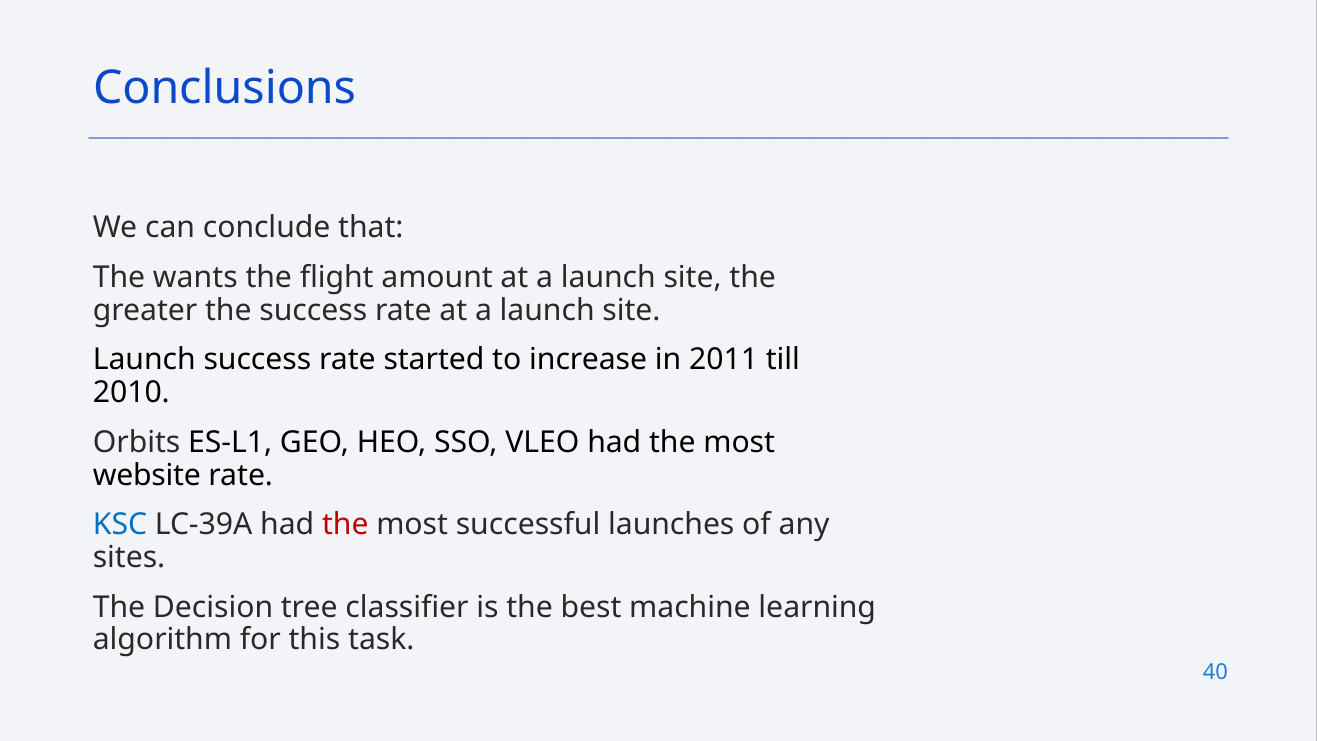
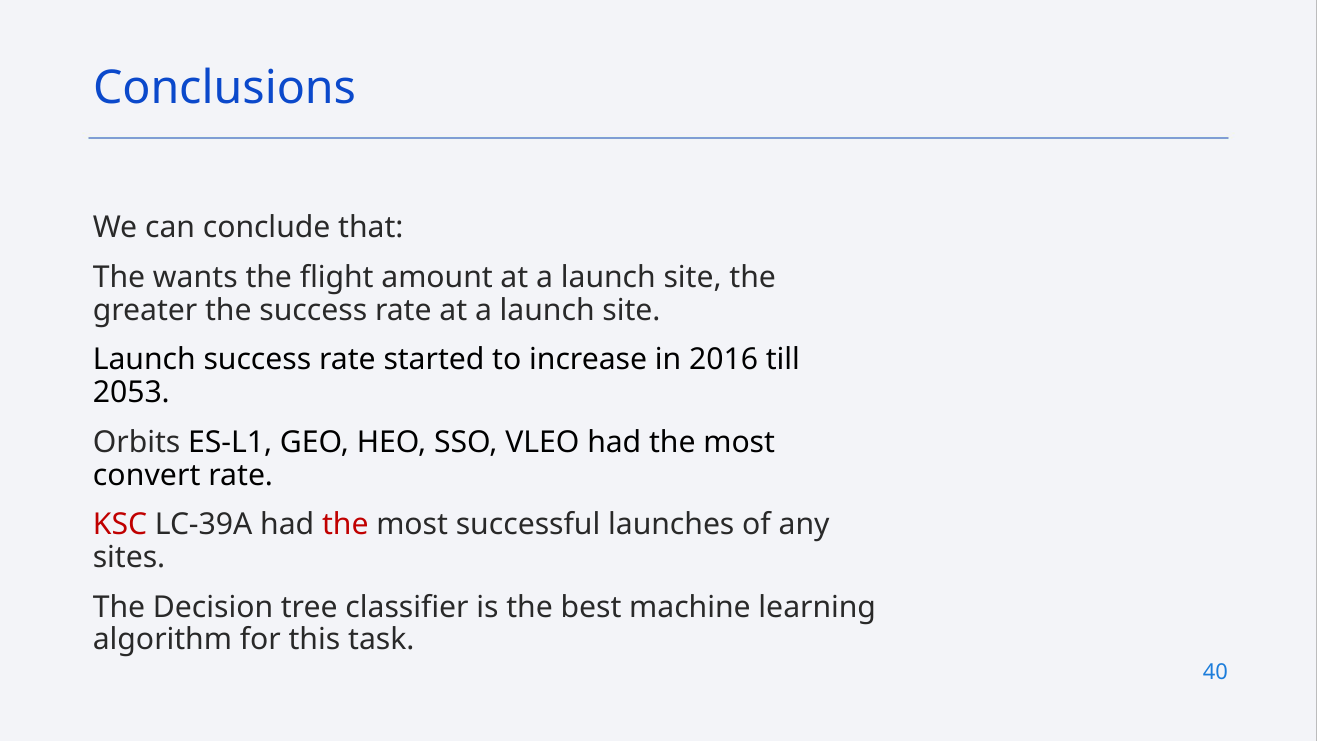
2011: 2011 -> 2016 (724, 360)
2010: 2010 -> 2053 (131, 392)
website: website -> convert (147, 475)
KSC colour: blue -> red (120, 525)
